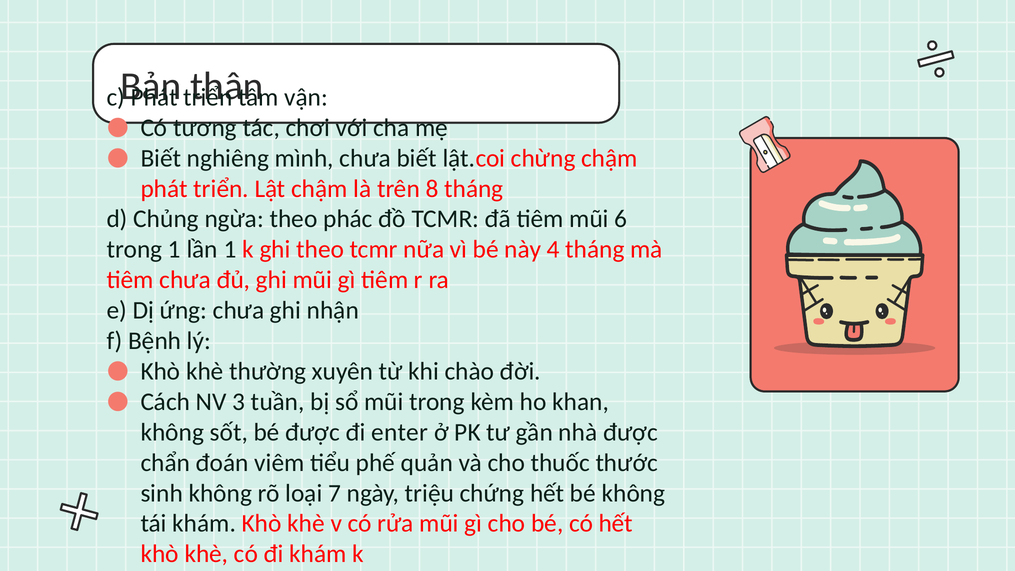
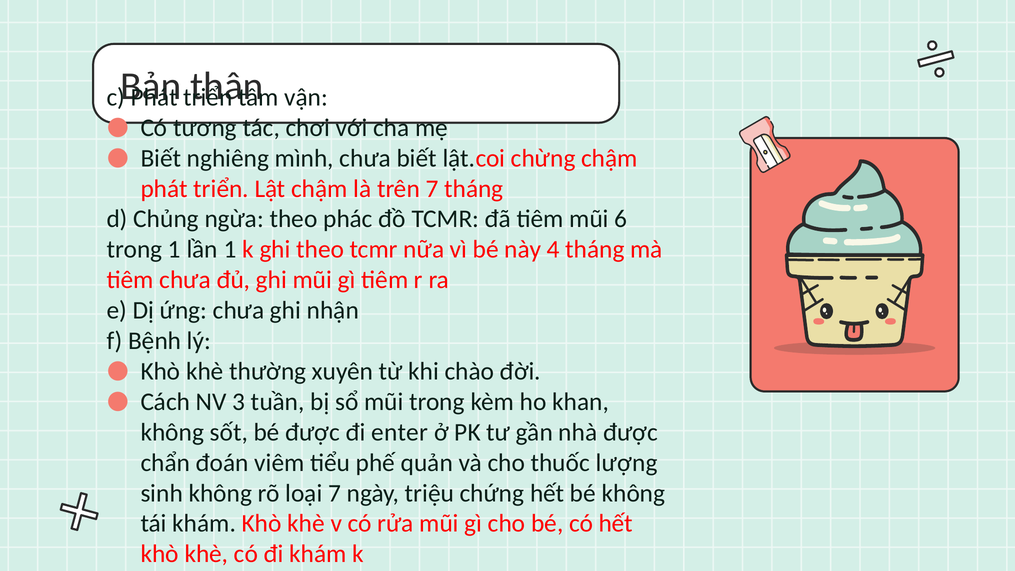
trên 8: 8 -> 7 (432, 189)
thước: thước -> lượng (627, 463)
